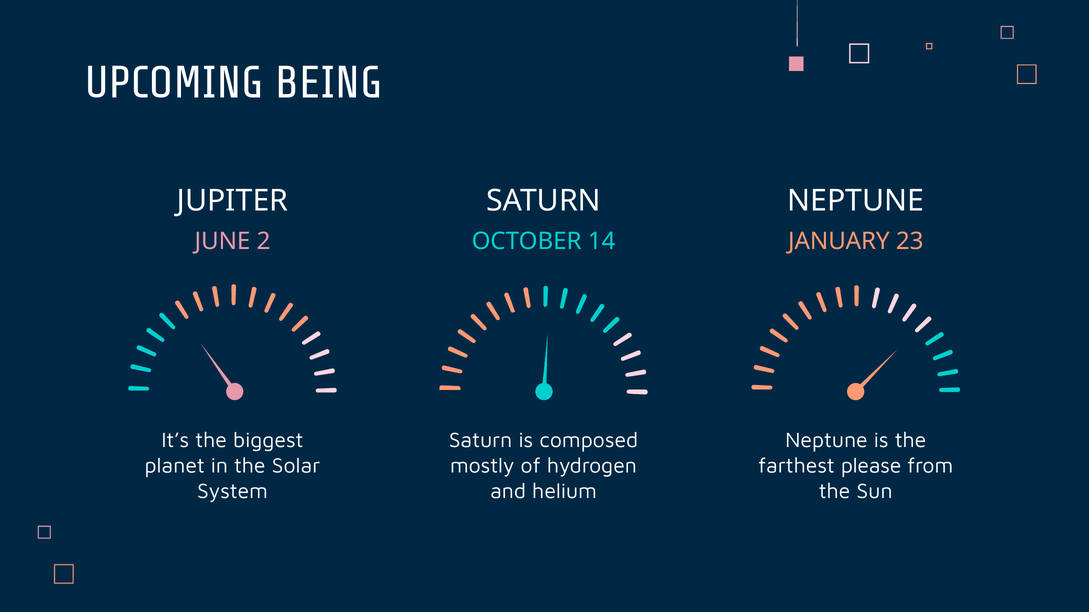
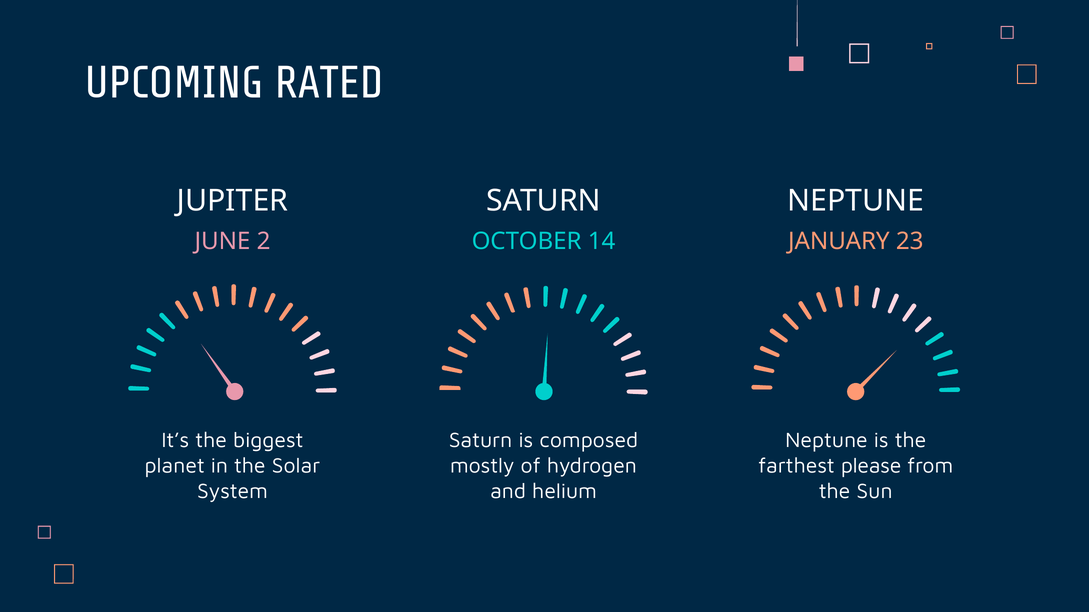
BEING: BEING -> RATED (329, 83)
